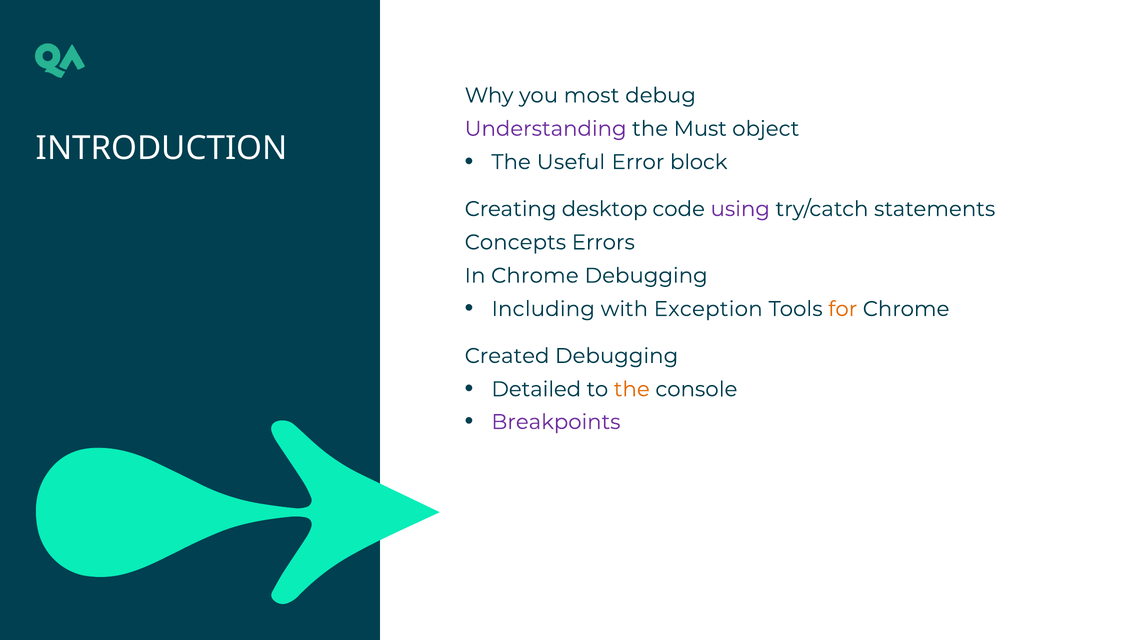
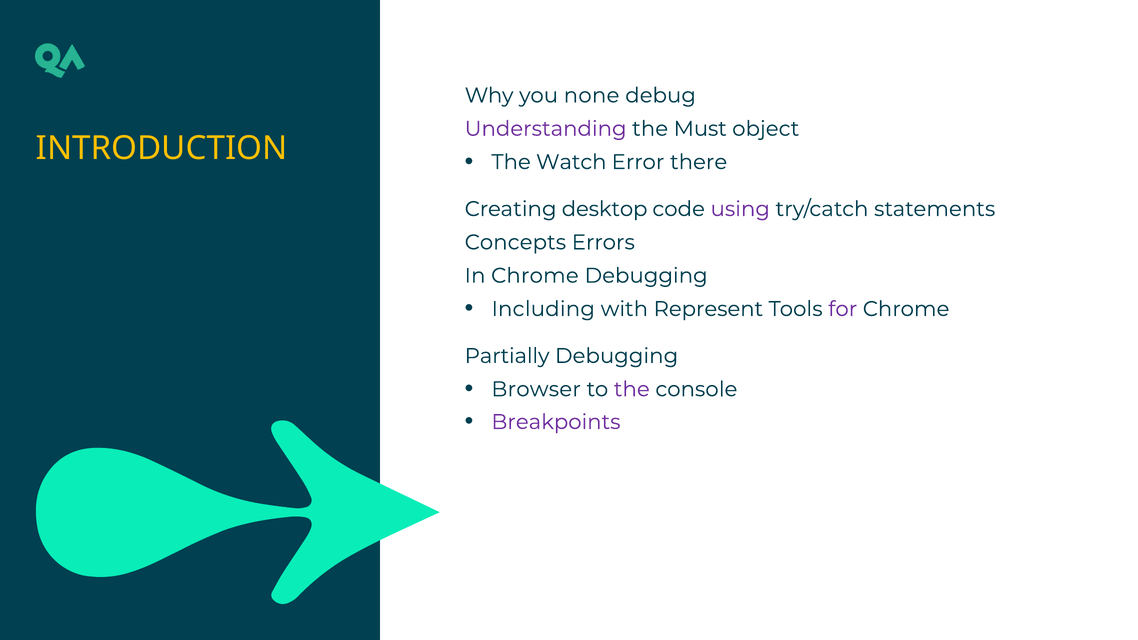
most: most -> none (592, 95)
INTRODUCTION colour: white -> yellow (162, 148)
Useful: Useful -> Watch (571, 162)
block: block -> there (699, 162)
Exception: Exception -> Represent (708, 309)
for colour: orange -> purple (843, 309)
Created: Created -> Partially (507, 356)
Detailed: Detailed -> Browser (536, 389)
the colour: orange -> purple (632, 389)
